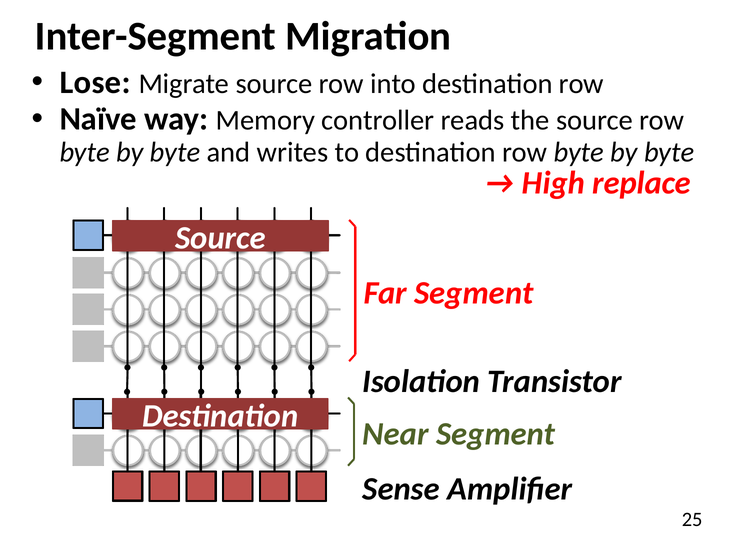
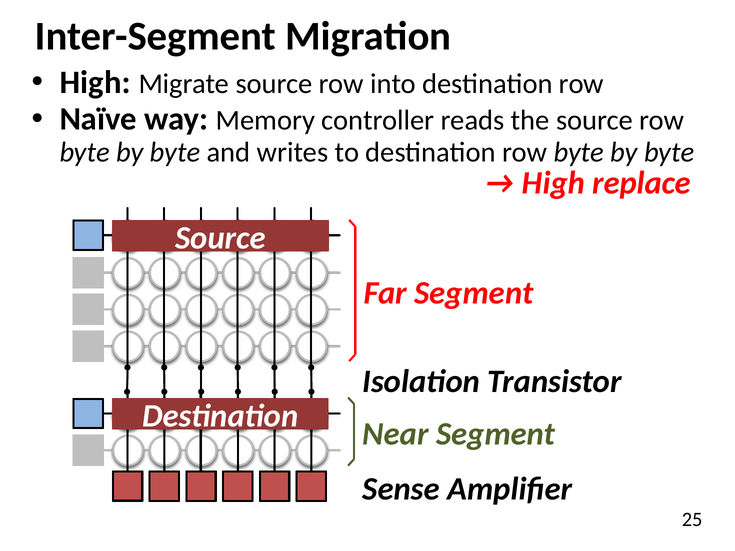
Lose: Lose -> High (95, 82)
